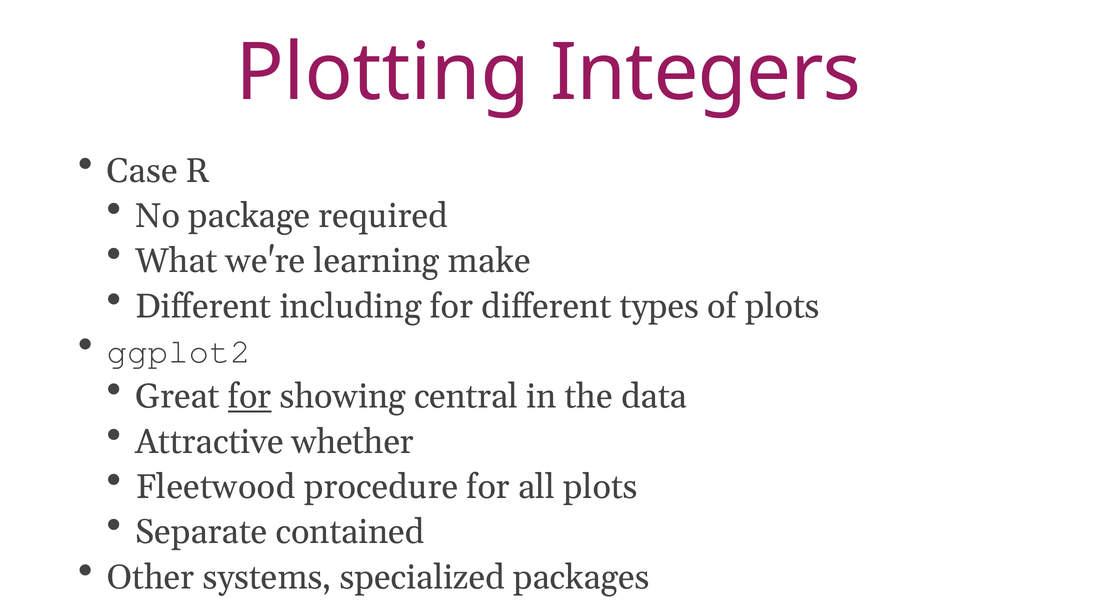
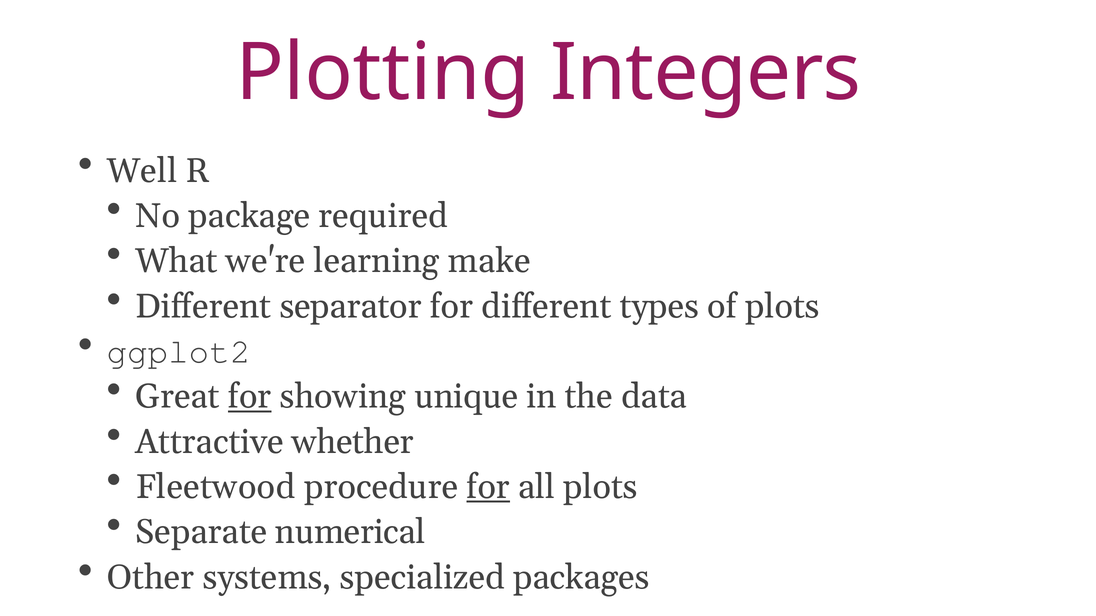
Case: Case -> Well (142, 171)
including: including -> separator (351, 307)
central: central -> unique (466, 397)
for underline: none -> present (488, 487)
contained: contained -> numerical (350, 533)
